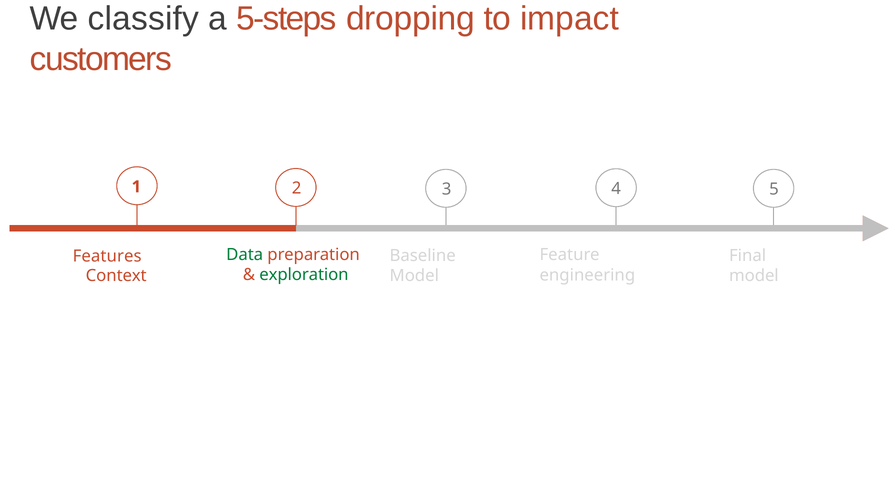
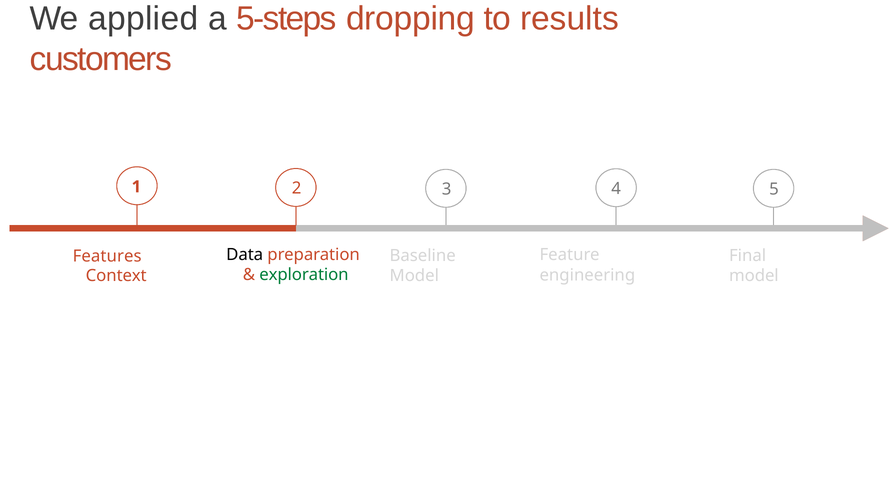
classify: classify -> applied (143, 19)
impact: impact -> results (569, 19)
Data colour: green -> black (245, 254)
